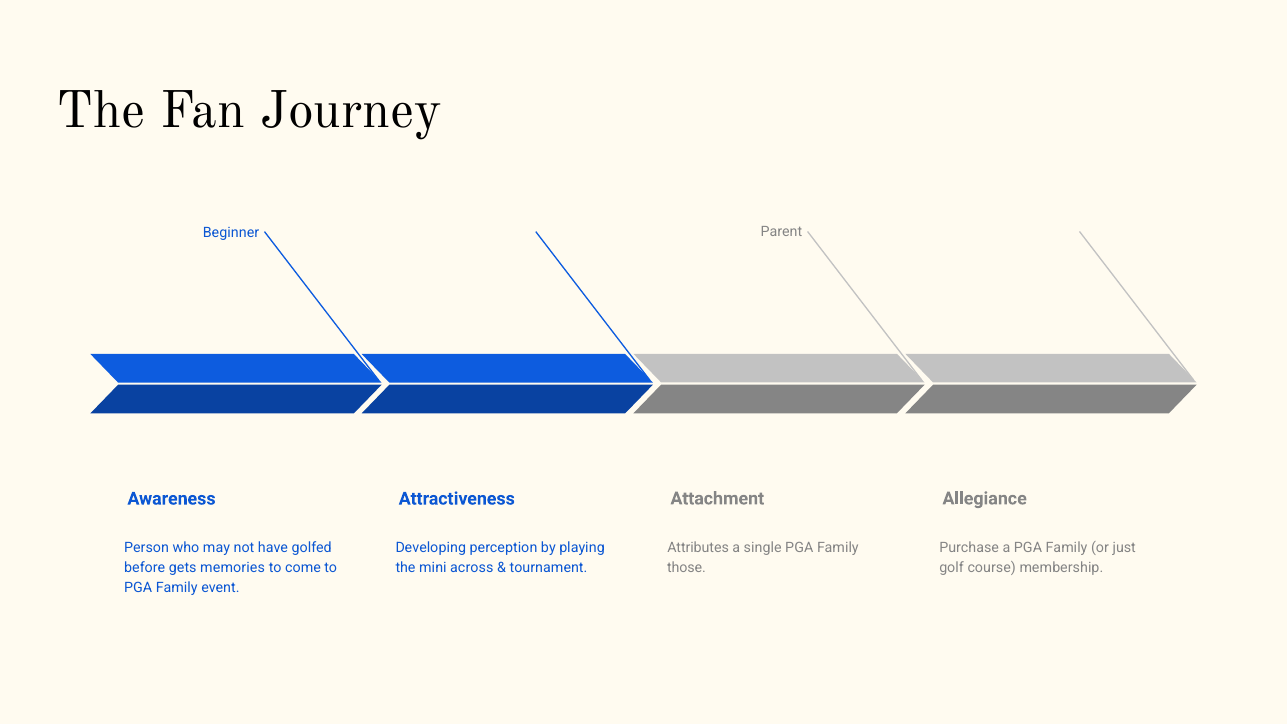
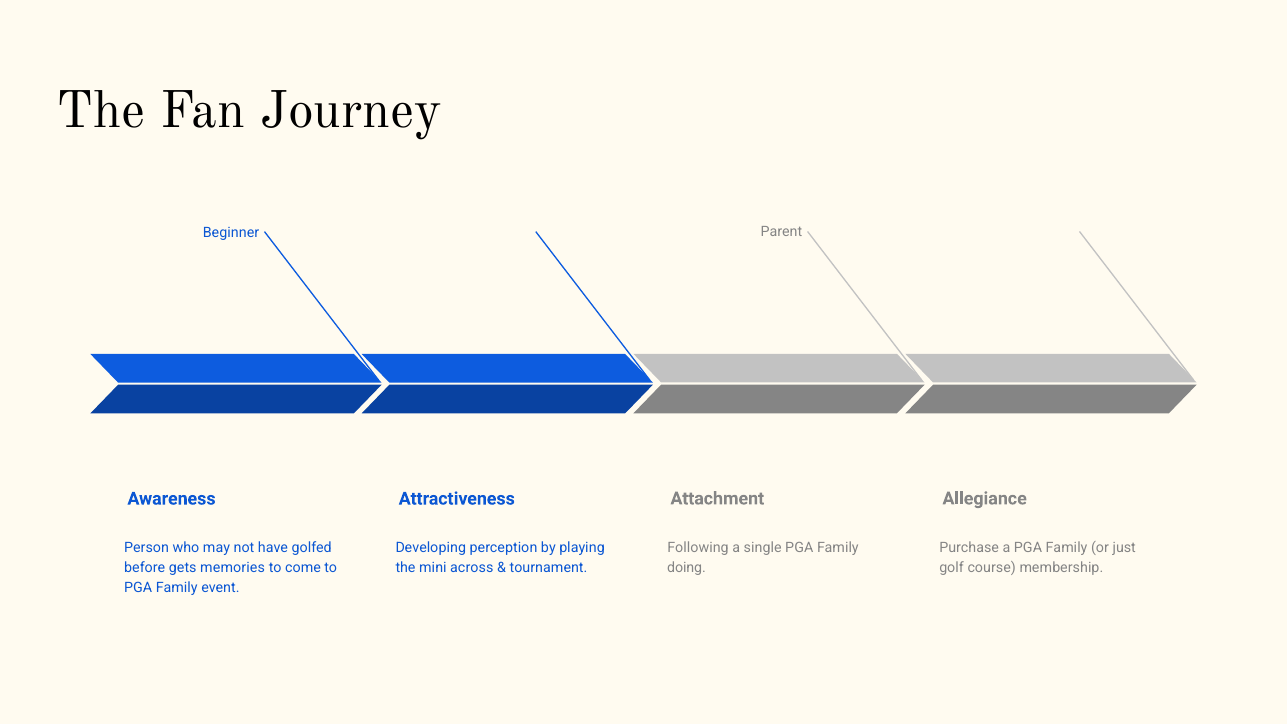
Attributes: Attributes -> Following (698, 548)
those: those -> doing (686, 568)
